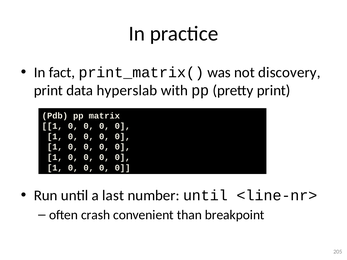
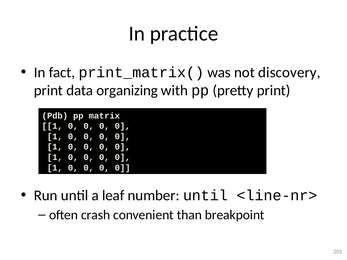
hyperslab: hyperslab -> organizing (127, 90)
last: last -> leaf (113, 196)
